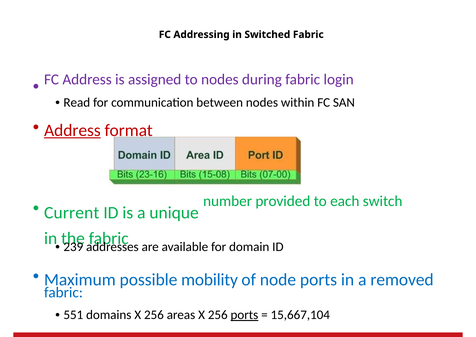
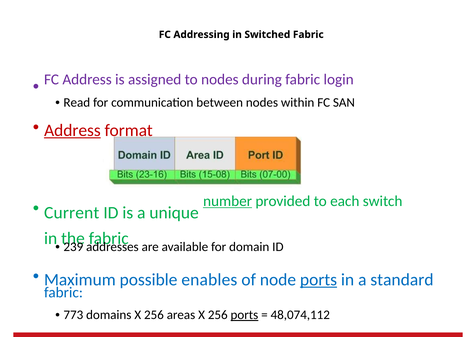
number underline: none -> present (228, 201)
mobility: mobility -> enables (209, 280)
ports underline: none -> present (319, 280)
removed: removed -> standard (402, 280)
551: 551 -> 773 (73, 315)
15,667,104: 15,667,104 -> 48,074,112 (300, 315)
